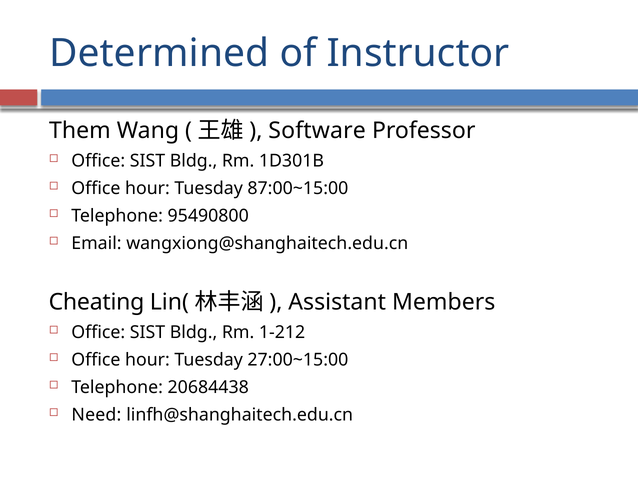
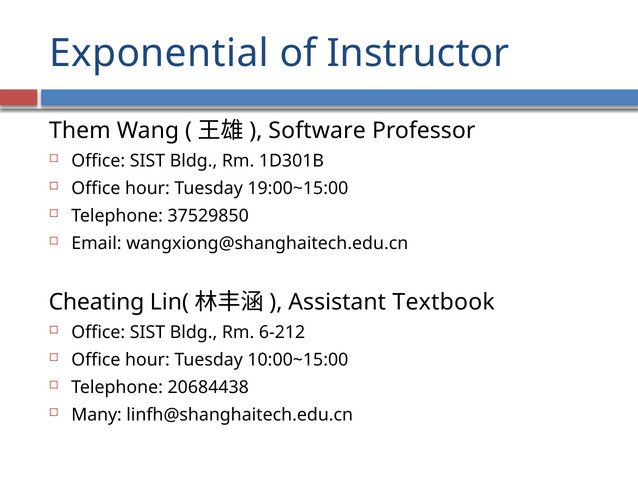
Determined: Determined -> Exponential (159, 53)
87:00~15:00: 87:00~15:00 -> 19:00~15:00 (298, 188)
95490800: 95490800 -> 37529850 (208, 216)
Members: Members -> Textbook (444, 302)
1-212: 1-212 -> 6-212 (282, 332)
27:00~15:00: 27:00~15:00 -> 10:00~15:00 (298, 360)
Need: Need -> Many (97, 415)
